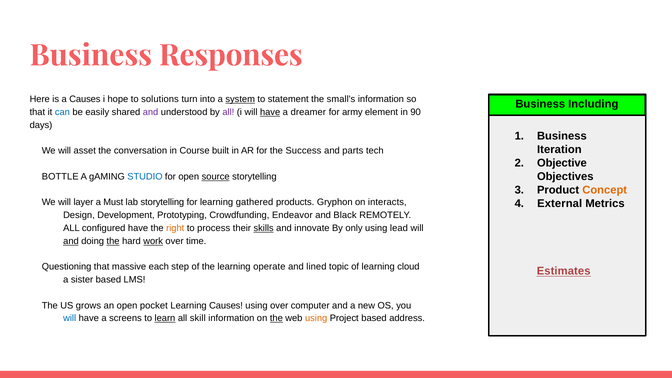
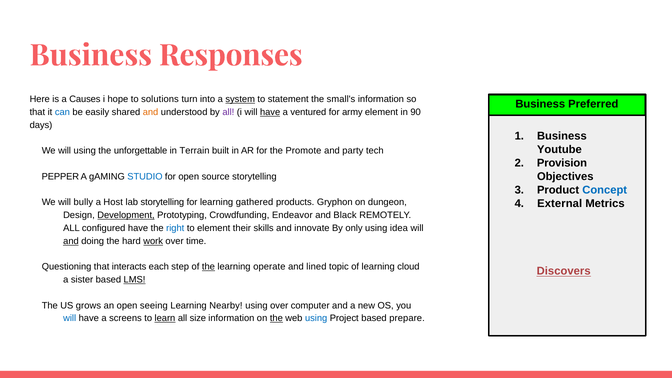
Including: Including -> Preferred (593, 104)
and colour: purple -> orange (151, 112)
dreamer: dreamer -> ventured (308, 112)
Iteration: Iteration -> Youtube (559, 150)
will asset: asset -> using (85, 151)
conversation: conversation -> unforgettable (141, 151)
Course: Course -> Terrain (195, 151)
Success: Success -> Promote (303, 151)
parts: parts -> party (353, 151)
Objective: Objective -> Provision (562, 163)
BOTTLE: BOTTLE -> PEPPER (60, 177)
source underline: present -> none (216, 177)
Concept colour: orange -> blue (605, 190)
layer: layer -> bully (83, 202)
Must: Must -> Host (113, 202)
interacts: interacts -> dungeon (387, 202)
Development underline: none -> present (126, 215)
right colour: orange -> blue (175, 228)
to process: process -> element (214, 228)
skills underline: present -> none (264, 228)
lead: lead -> idea (399, 228)
the underline: present -> none (113, 241)
massive: massive -> interacts (129, 267)
the underline: none -> present (208, 267)
Estimates: Estimates -> Discovers (564, 271)
LMS underline: none -> present (134, 280)
pocket: pocket -> seeing (154, 305)
Learning Causes: Causes -> Nearby (226, 305)
skill: skill -> size (198, 318)
using colour: orange -> blue (316, 318)
address: address -> prepare (407, 318)
